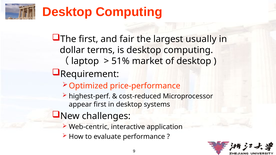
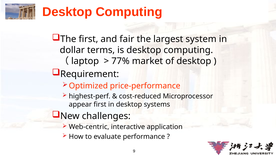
usually: usually -> system (201, 39)
51%: 51% -> 77% (120, 61)
